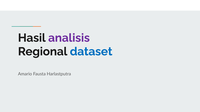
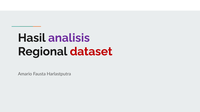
dataset colour: blue -> red (91, 52)
